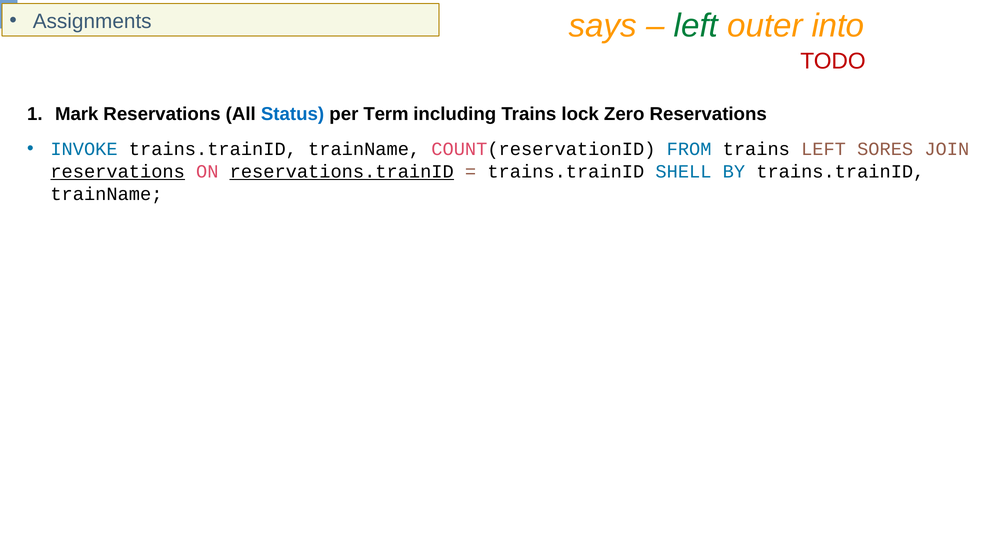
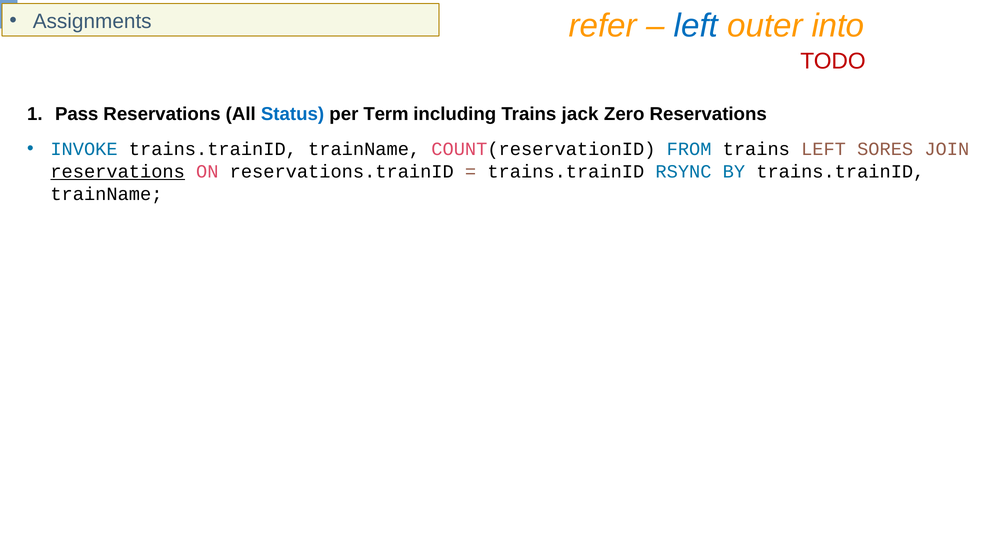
says: says -> refer (603, 26)
left colour: green -> blue (696, 26)
Mark: Mark -> Pass (77, 114)
lock: lock -> jack (580, 114)
reservations.trainID underline: present -> none (342, 172)
SHELL: SHELL -> RSYNC (683, 172)
